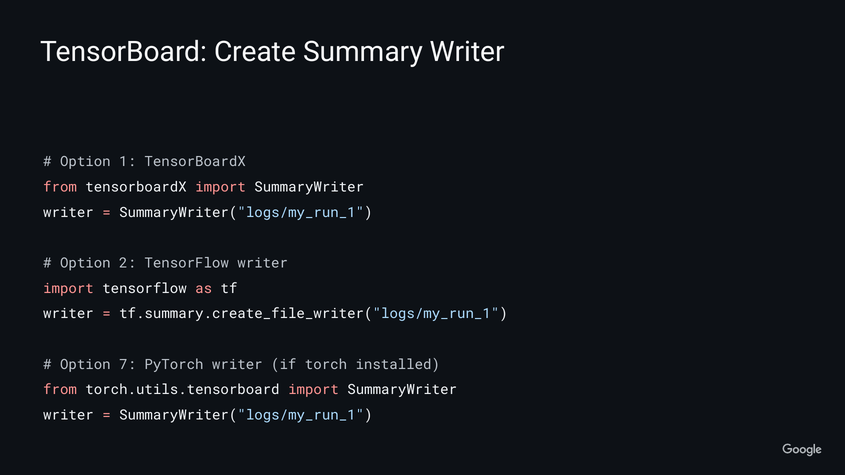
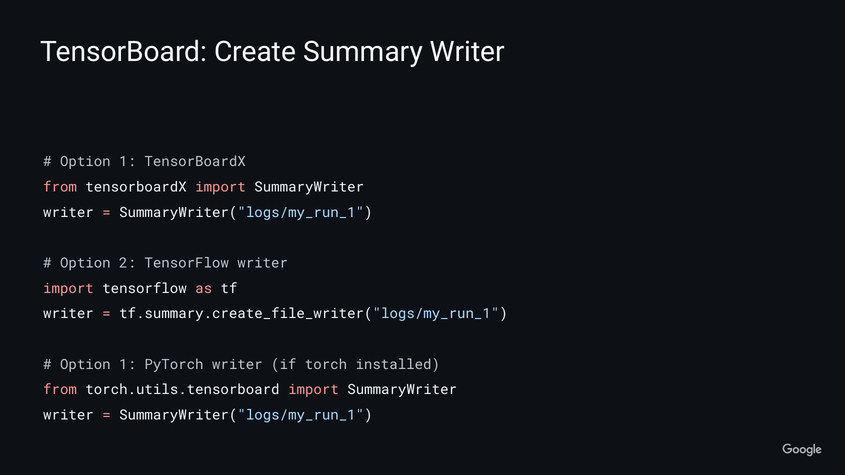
7: 7 -> 1 (128, 365)
